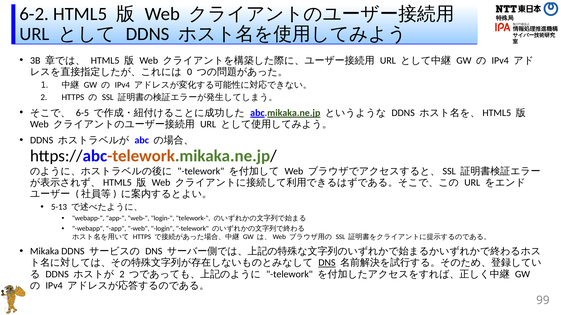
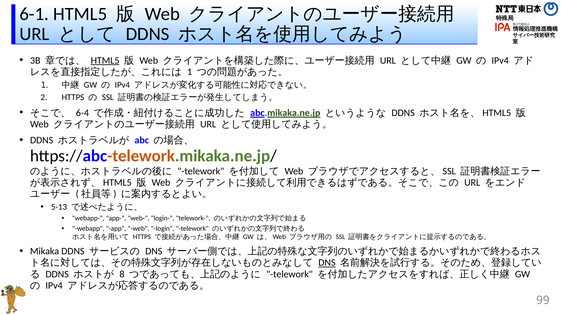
6-2: 6-2 -> 6-1 (34, 14)
HTML5 underline: none -> present (105, 61)
0: 0 -> 1 (190, 72)
6-5: 6-5 -> 6-4 (82, 113)
2: 2 -> 8 (122, 275)
